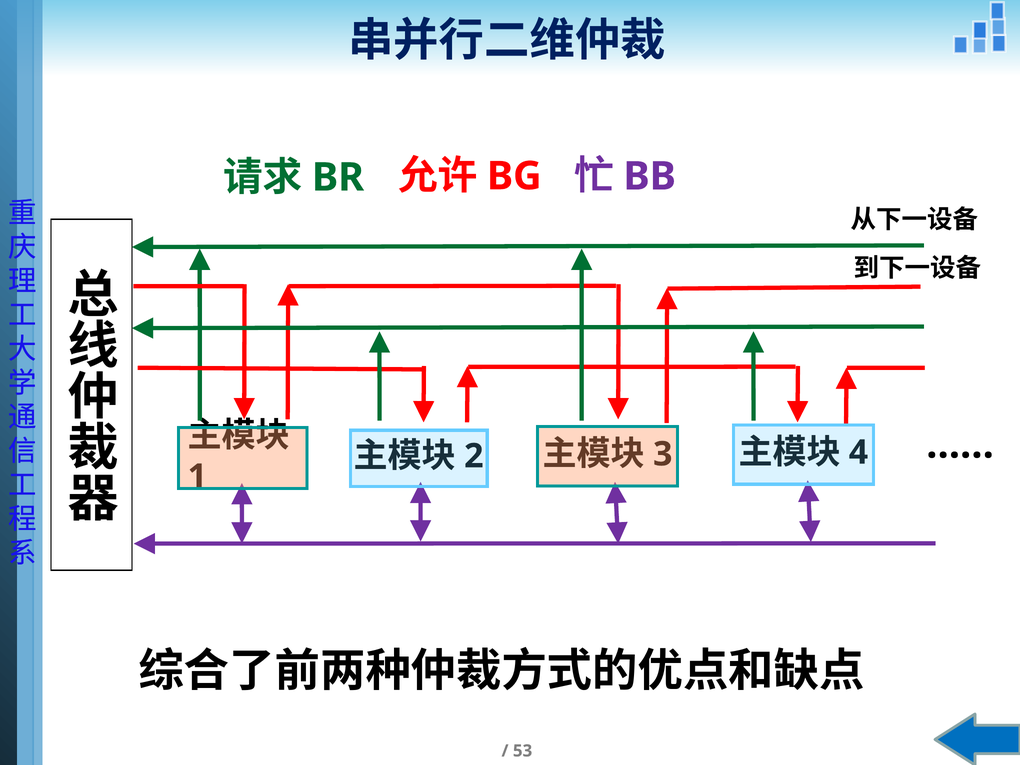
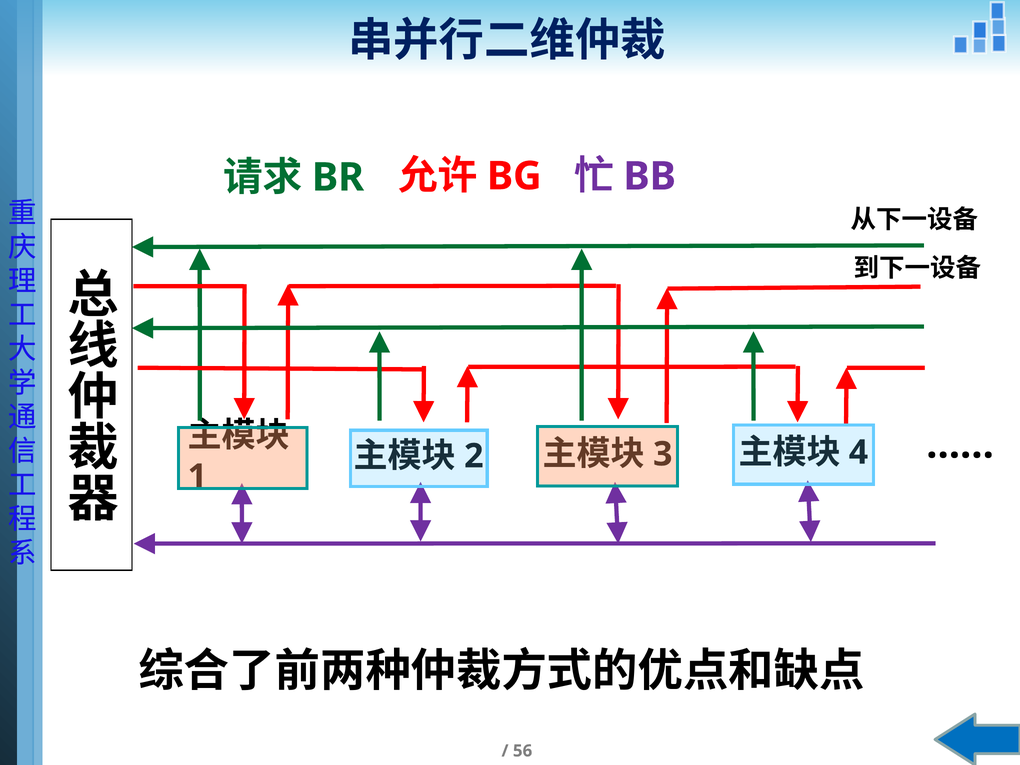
53: 53 -> 56 (523, 751)
